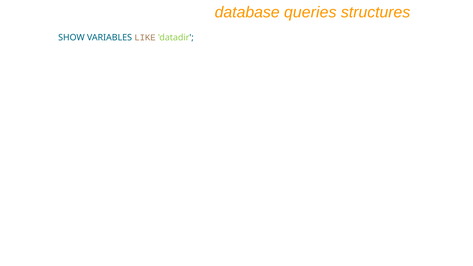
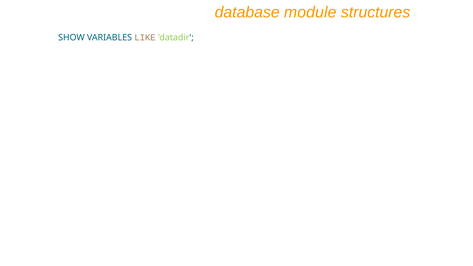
queries: queries -> module (310, 12)
